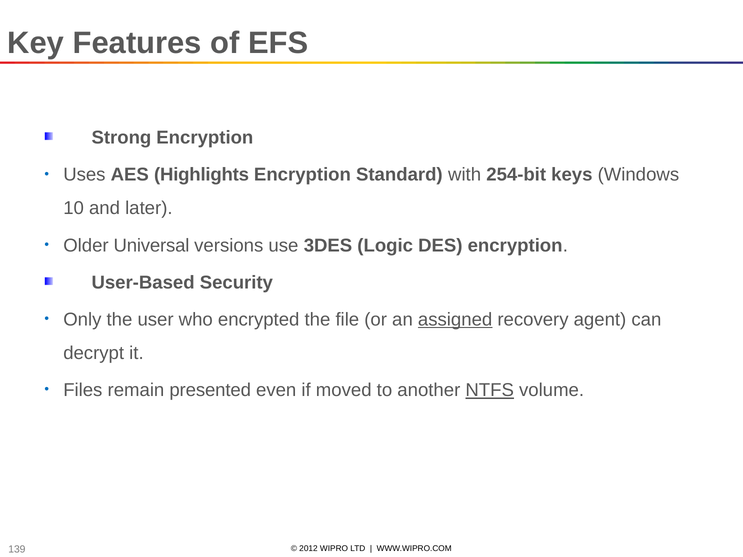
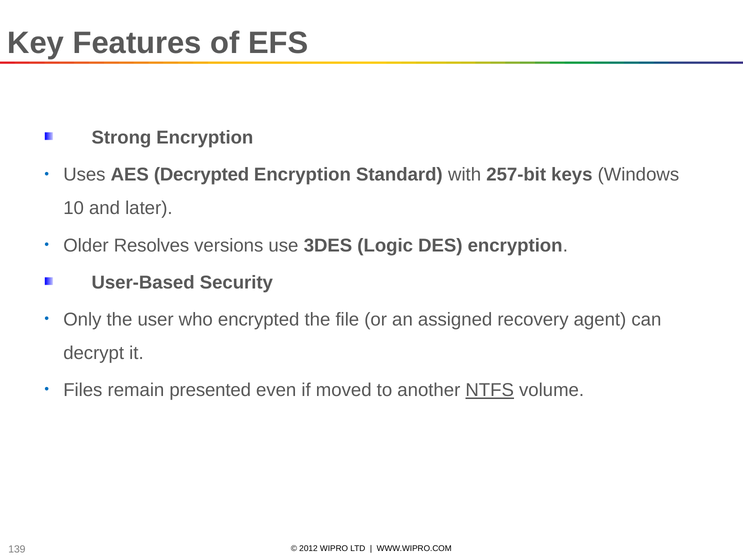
Highlights: Highlights -> Decrypted (202, 175)
254-bit: 254-bit -> 257-bit (516, 175)
Universal: Universal -> Resolves (151, 246)
assigned underline: present -> none (455, 320)
